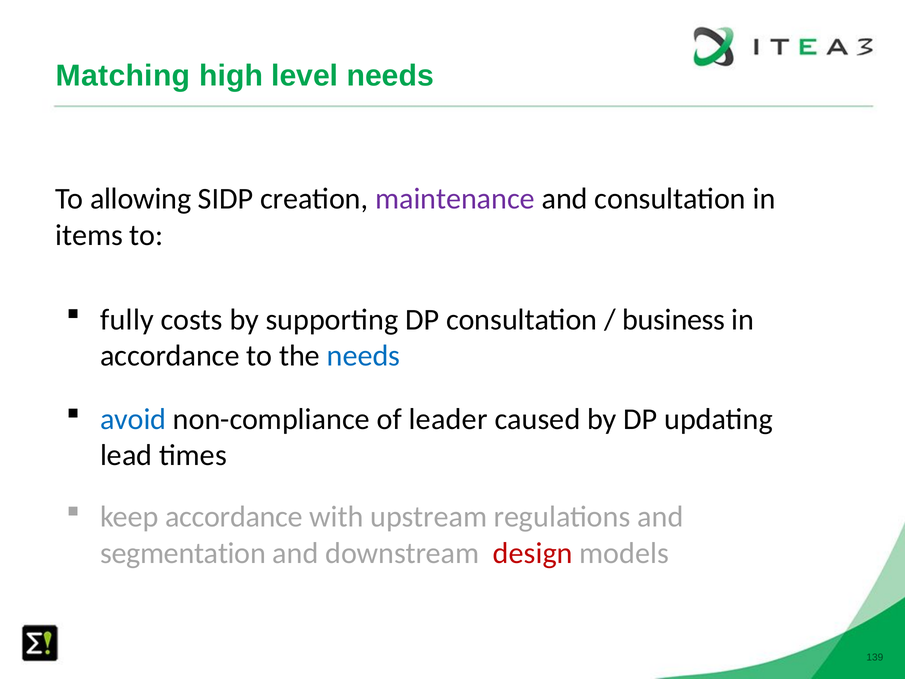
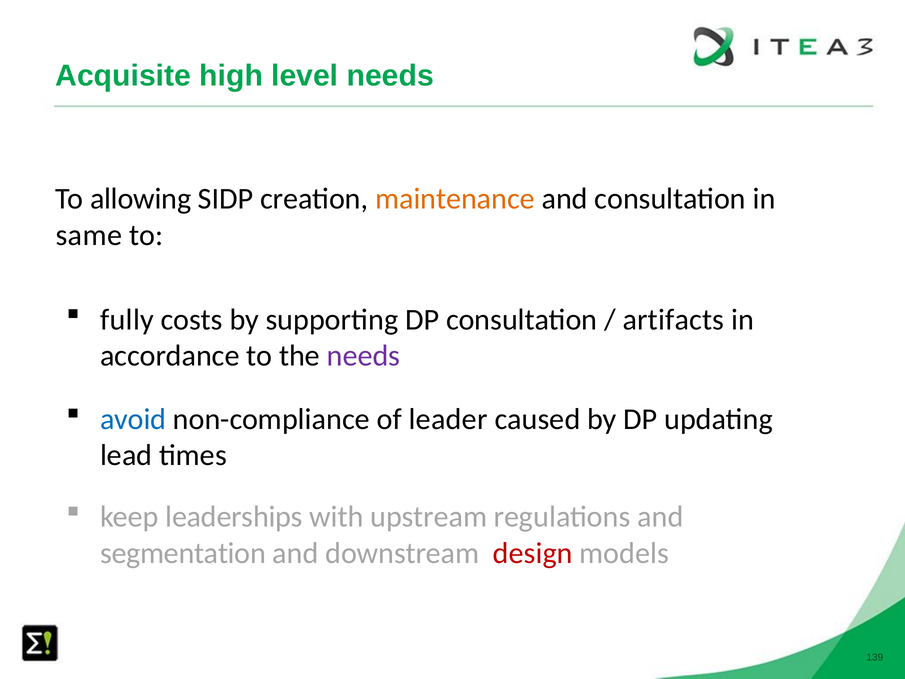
Matching: Matching -> Acquisite (123, 76)
maintenance colour: purple -> orange (455, 199)
items: items -> same (89, 235)
business: business -> artifacts (673, 319)
needs colour: blue -> purple (364, 356)
keep accordance: accordance -> leaderships (234, 517)
